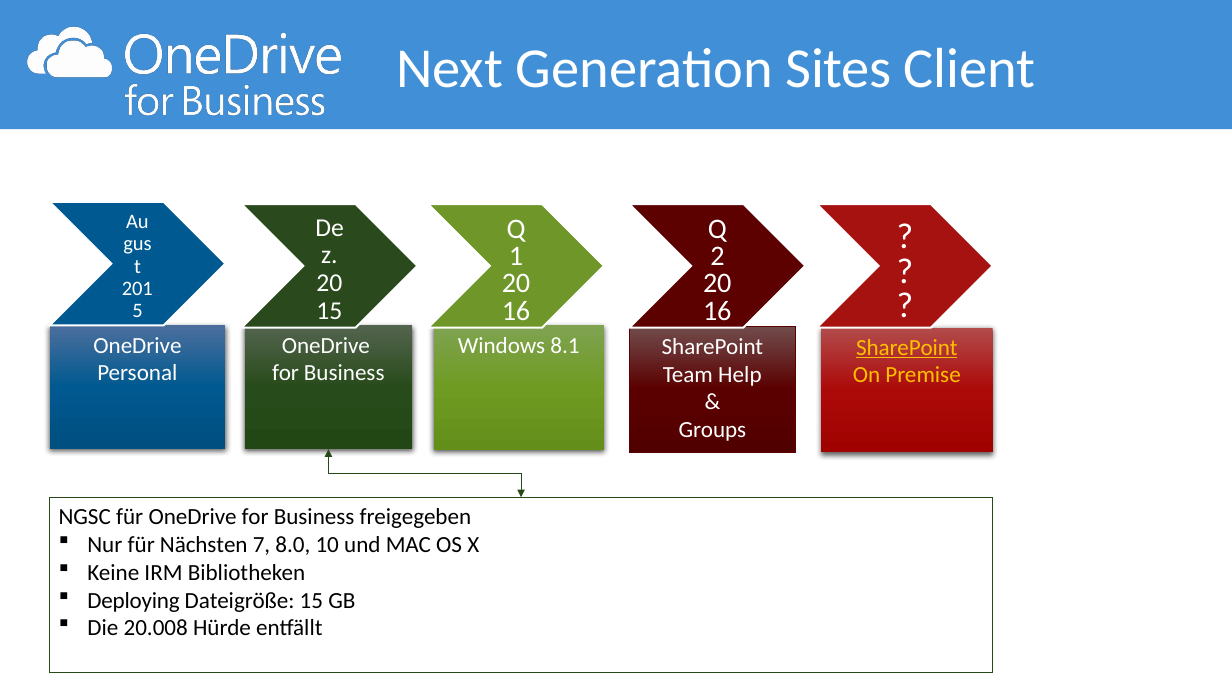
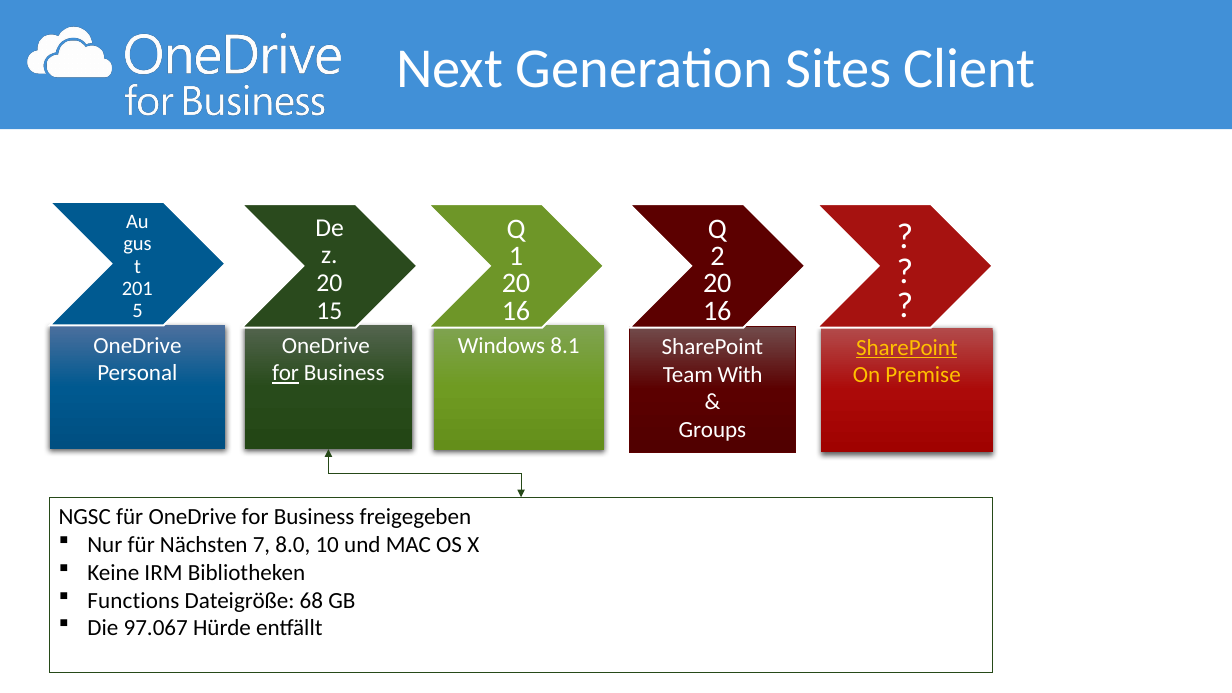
for underline: none -> present (285, 373)
Help: Help -> With (740, 374)
Deploying: Deploying -> Functions (133, 600)
Dateigröße 15: 15 -> 68 (311, 600)
20.008: 20.008 -> 97.067 (156, 628)
